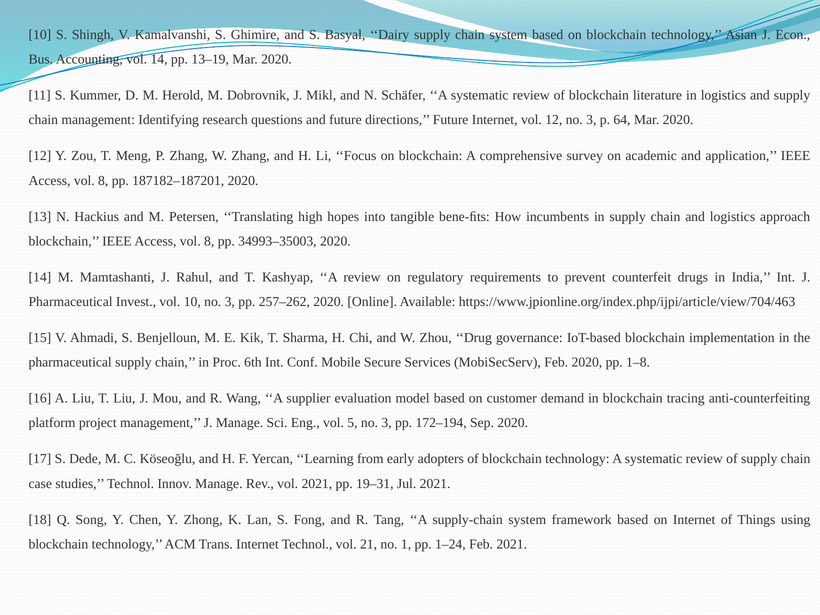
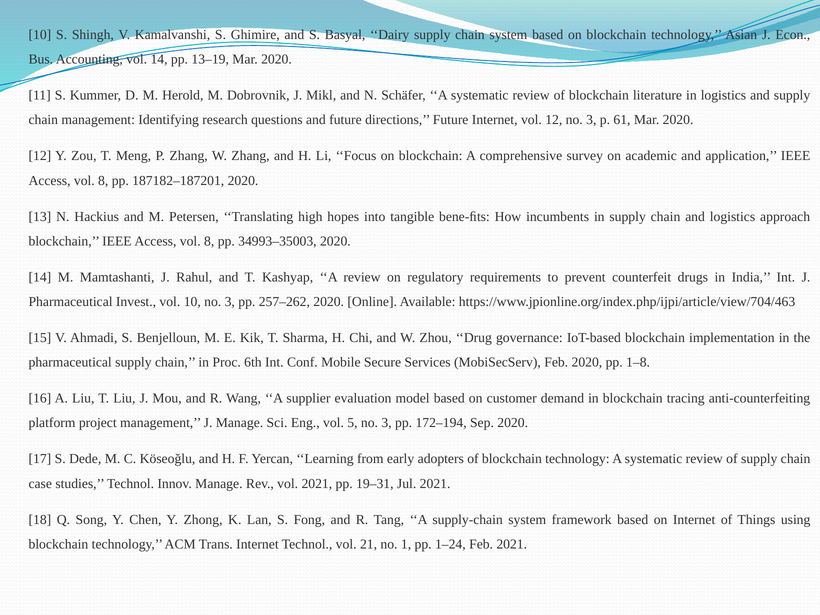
64: 64 -> 61 (622, 120)
